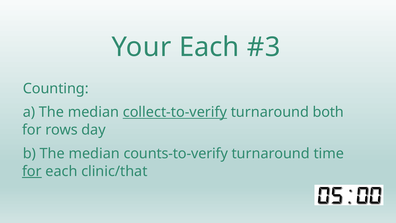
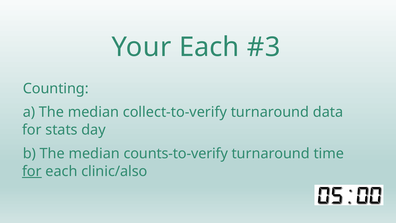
collect-to-verify underline: present -> none (175, 112)
both: both -> data (328, 112)
rows: rows -> stats (62, 130)
clinic/that: clinic/that -> clinic/also (114, 171)
